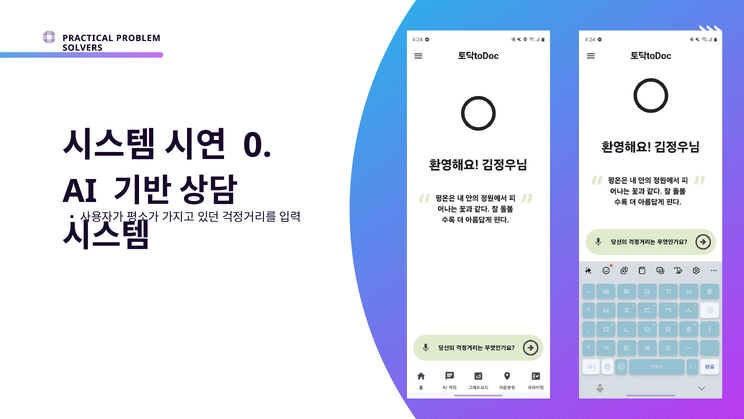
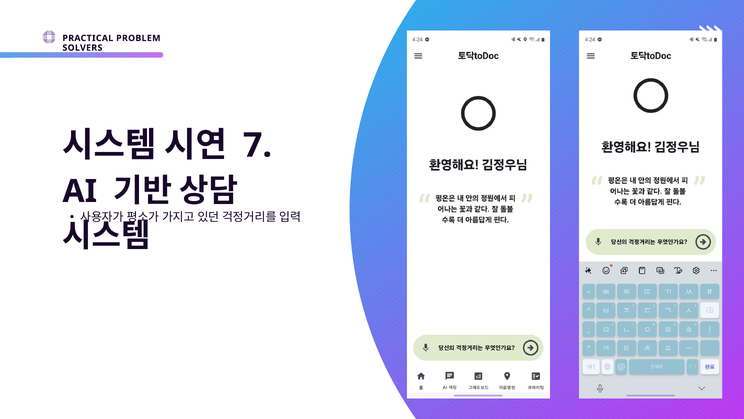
0: 0 -> 7 (257, 145)
